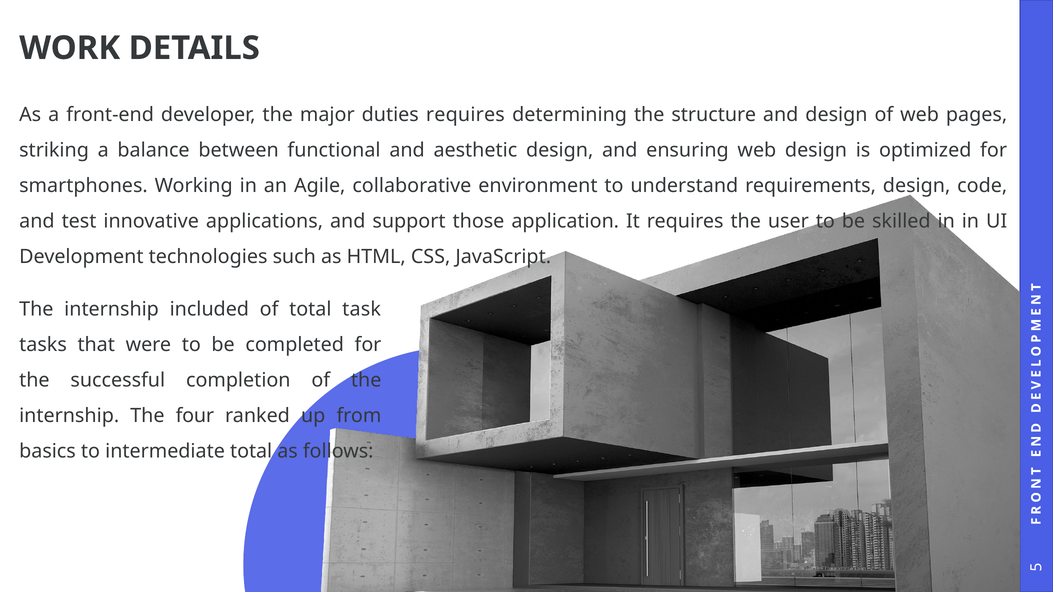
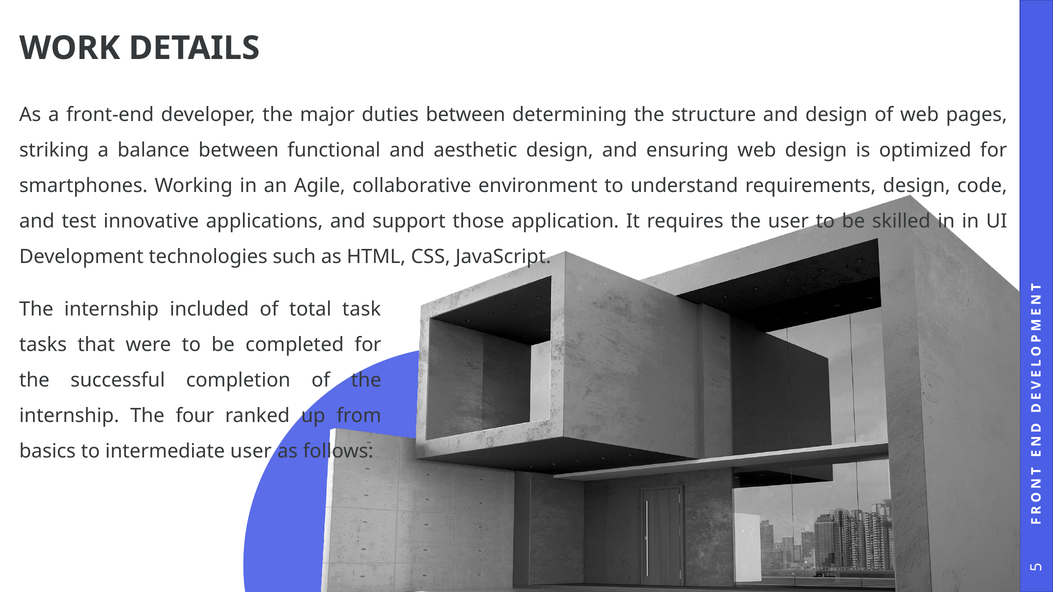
duties requires: requires -> between (466, 115)
intermediate total: total -> user (251, 451)
